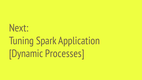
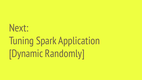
Processes: Processes -> Randomly (65, 53)
